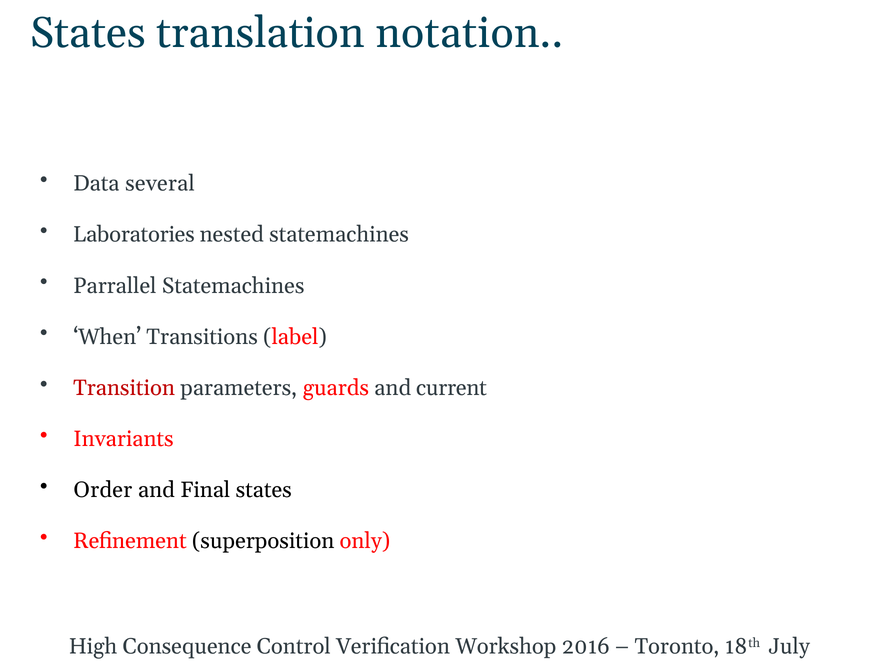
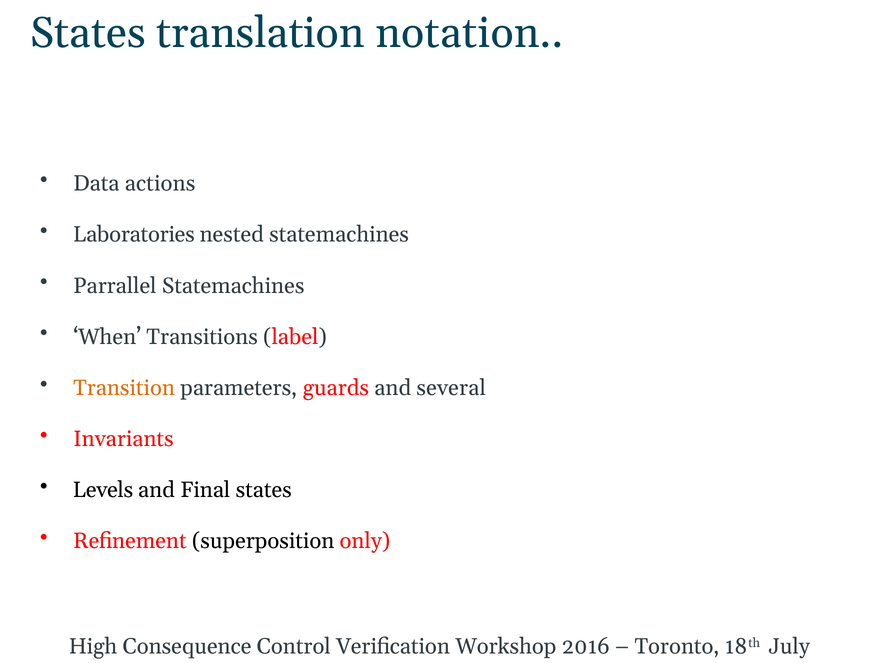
several: several -> actions (160, 184)
Transition colour: red -> orange (124, 388)
current: current -> several (451, 388)
Order: Order -> Levels (103, 490)
